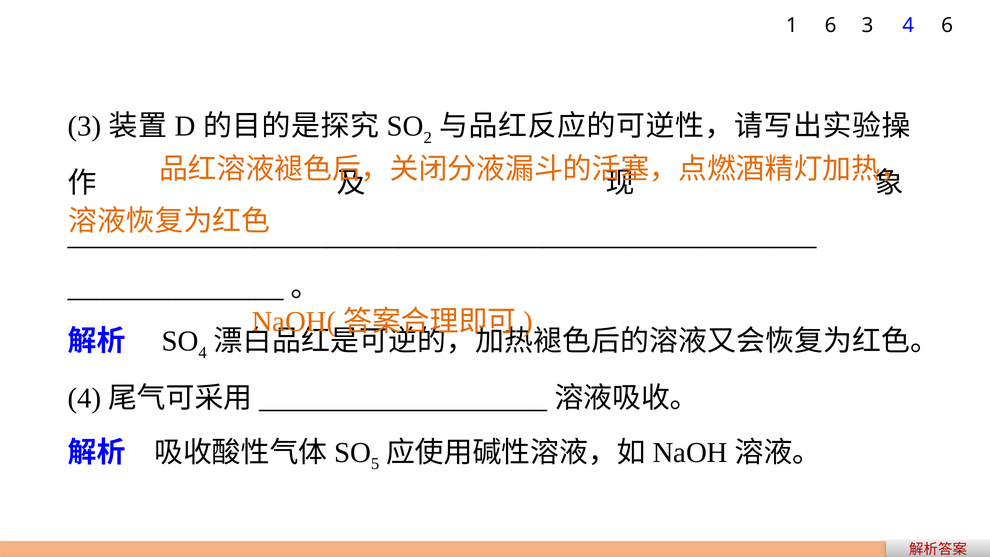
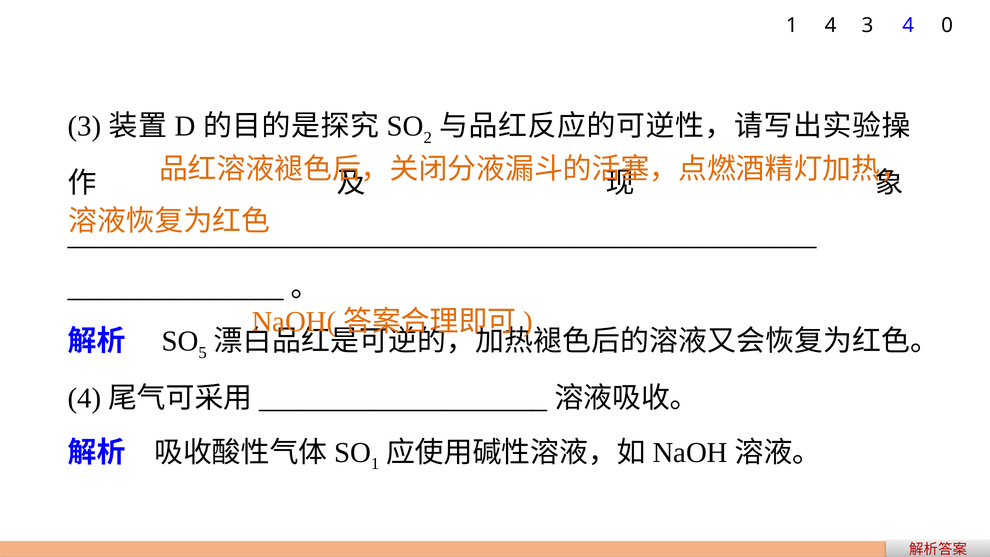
1 6: 6 -> 4 (831, 26)
4 6: 6 -> 0 (947, 26)
4: 4 -> 5 (203, 353)
5: 5 -> 1 (375, 464)
